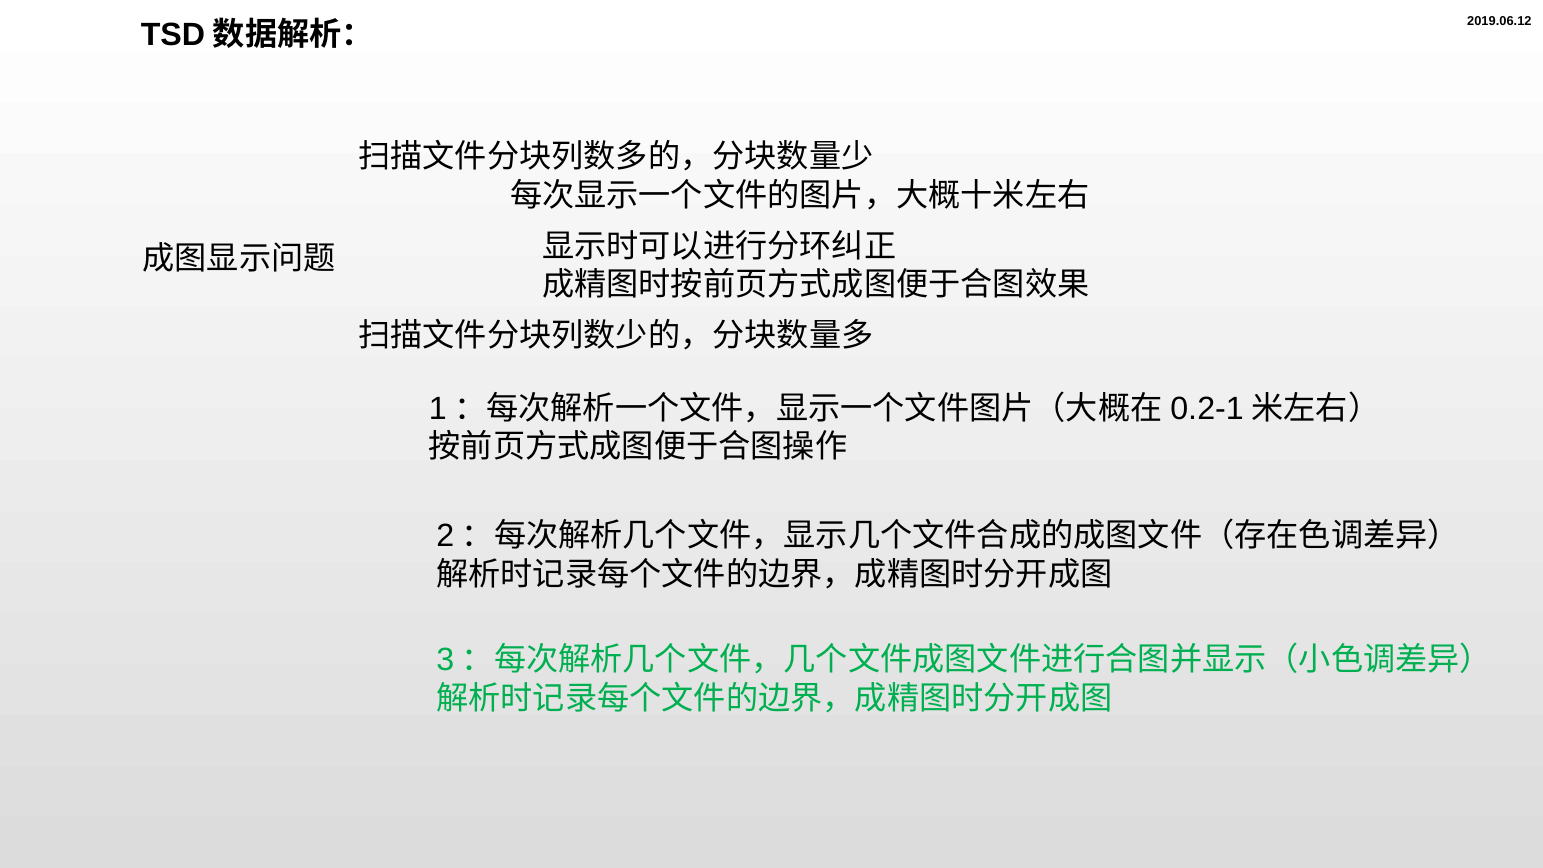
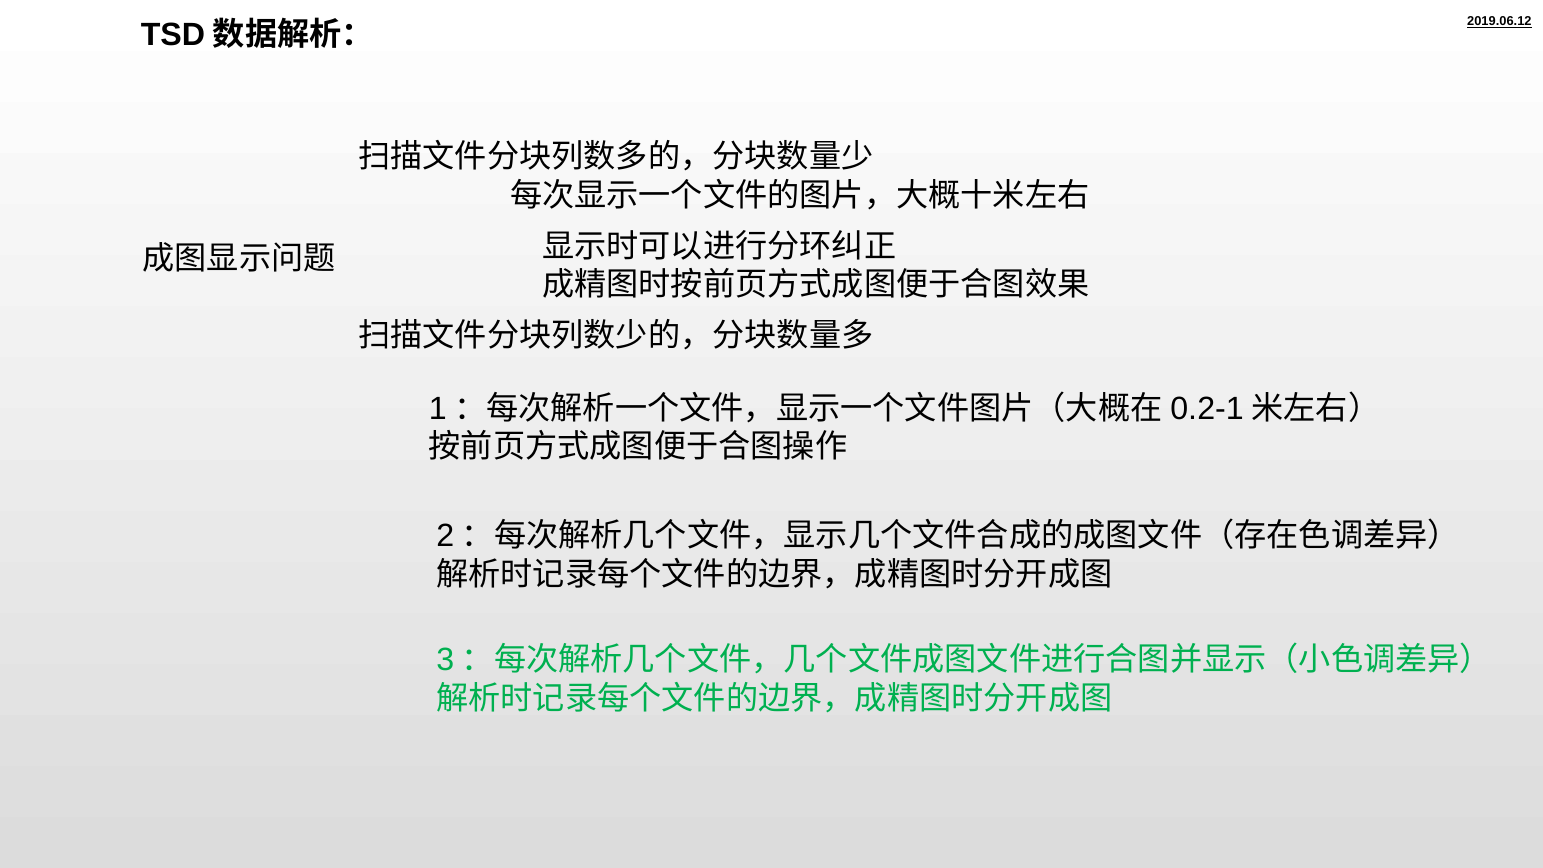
2019.06.12 underline: none -> present (1499, 22)
